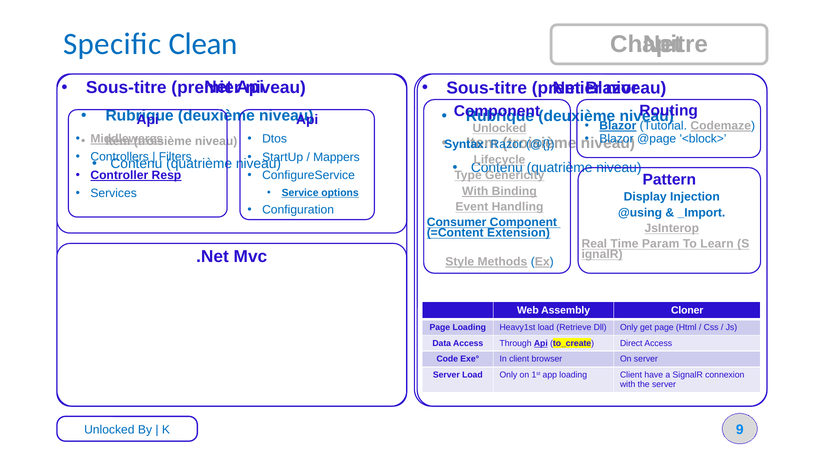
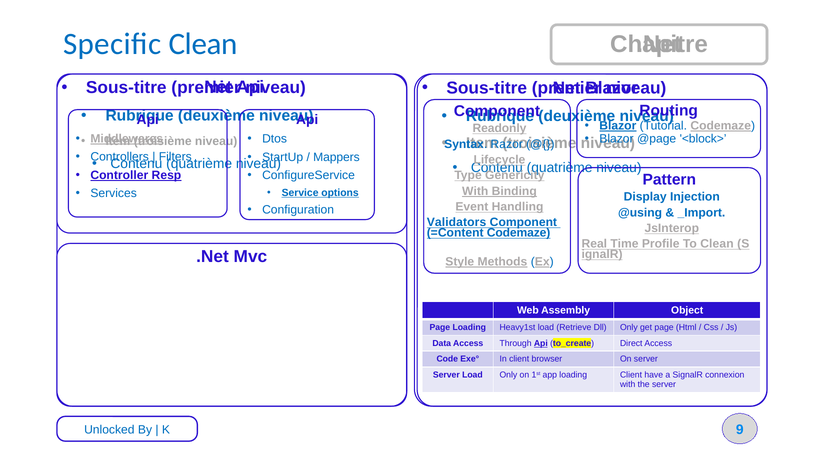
Unlocked: Unlocked -> Readonly (499, 129)
Consumer: Consumer -> Validators (457, 223)
=Content Extension: Extension -> Codemaze (519, 233)
Param: Param -> Profile (661, 244)
To Learn: Learn -> Clean (717, 244)
Cloner: Cloner -> Object (687, 311)
